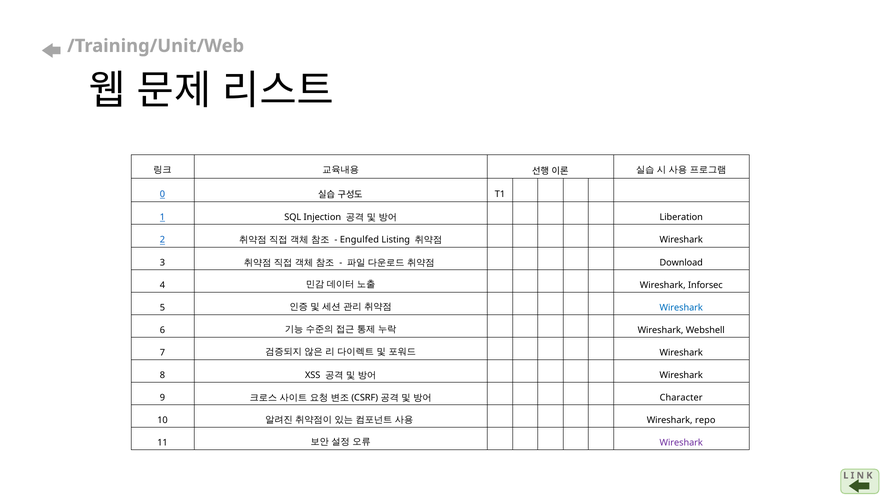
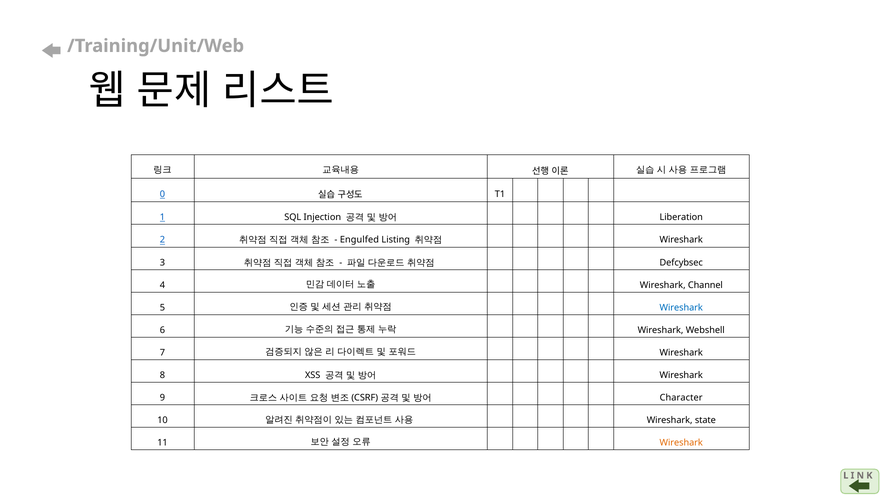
Download: Download -> Defcybsec (681, 263)
Inforsec: Inforsec -> Channel (705, 285)
repo: repo -> state (705, 420)
Wireshark colour: purple -> orange (681, 443)
